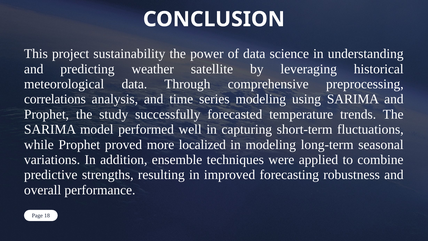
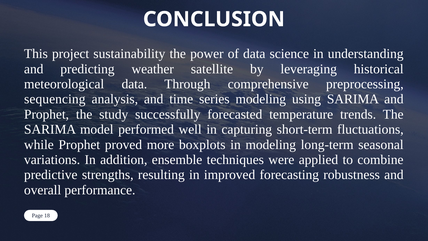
correlations: correlations -> sequencing (55, 99)
localized: localized -> boxplots (202, 144)
